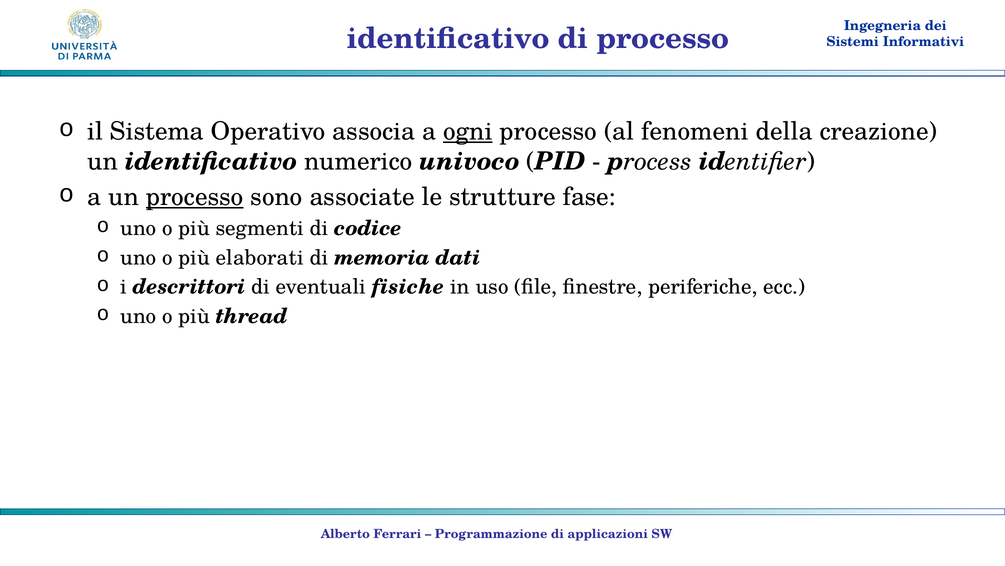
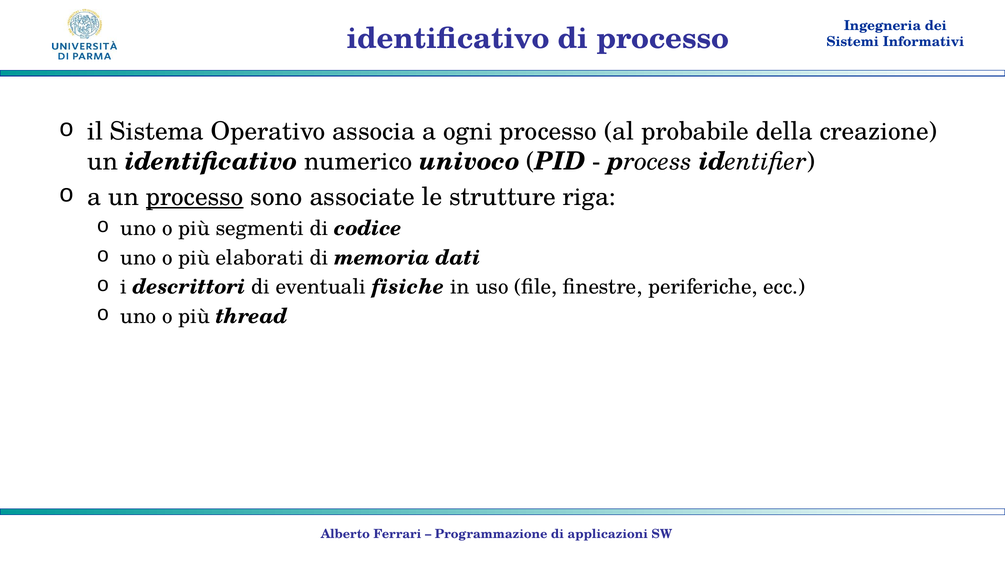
ogni underline: present -> none (468, 131)
fenomeni: fenomeni -> probabile (695, 131)
fase: fase -> riga (589, 196)
